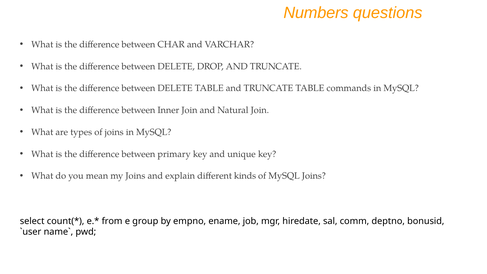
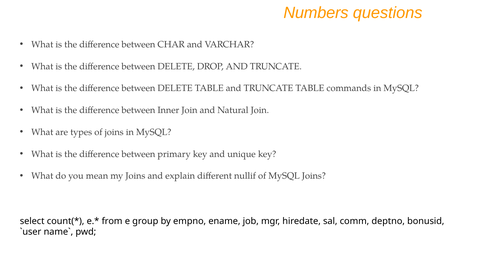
kinds: kinds -> nullif (245, 176)
